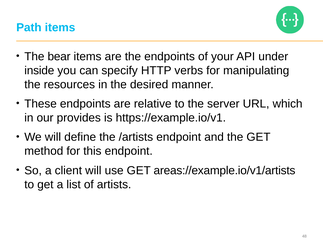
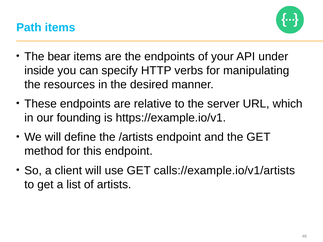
provides: provides -> founding (79, 118)
areas://example.io/v1/artists: areas://example.io/v1/artists -> calls://example.io/v1/artists (224, 171)
